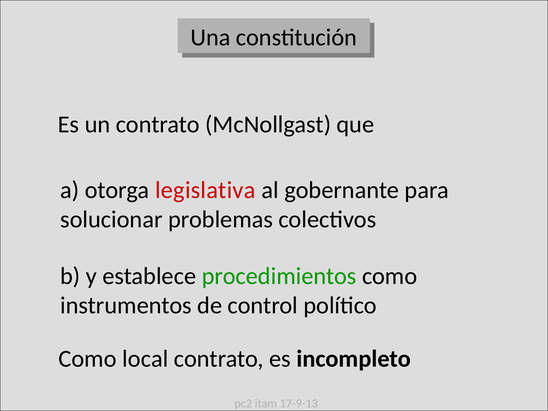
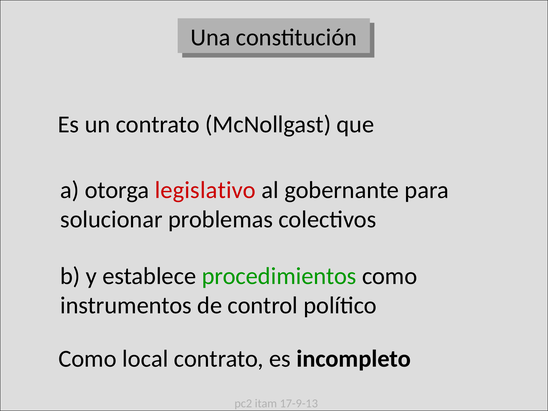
legislativa: legislativa -> legislativo (205, 190)
